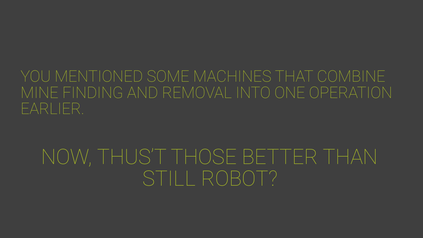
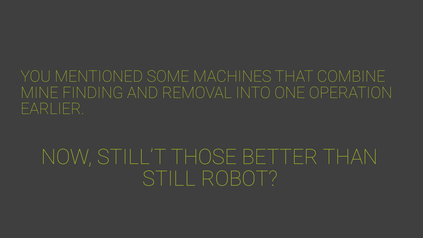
THUS’T: THUS’T -> STILL’T (132, 157)
